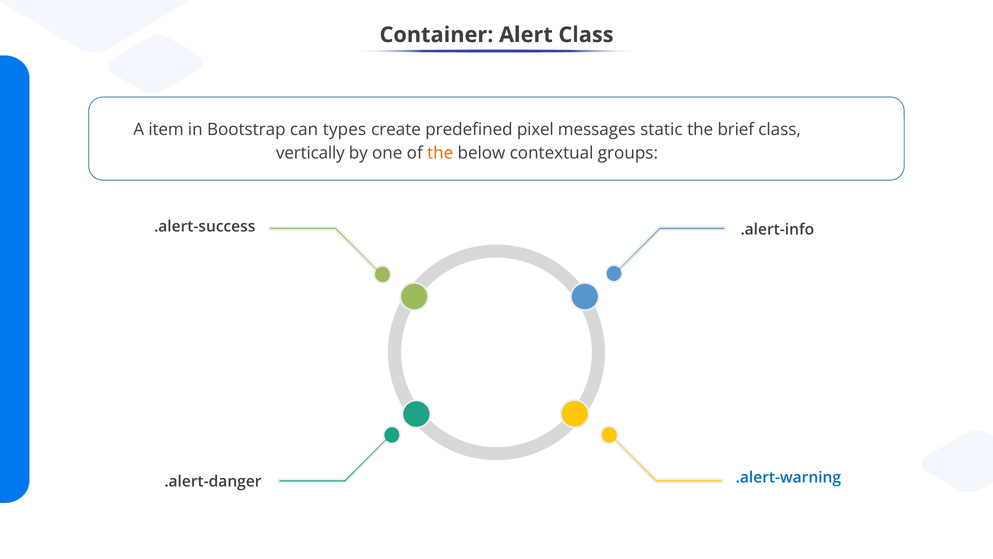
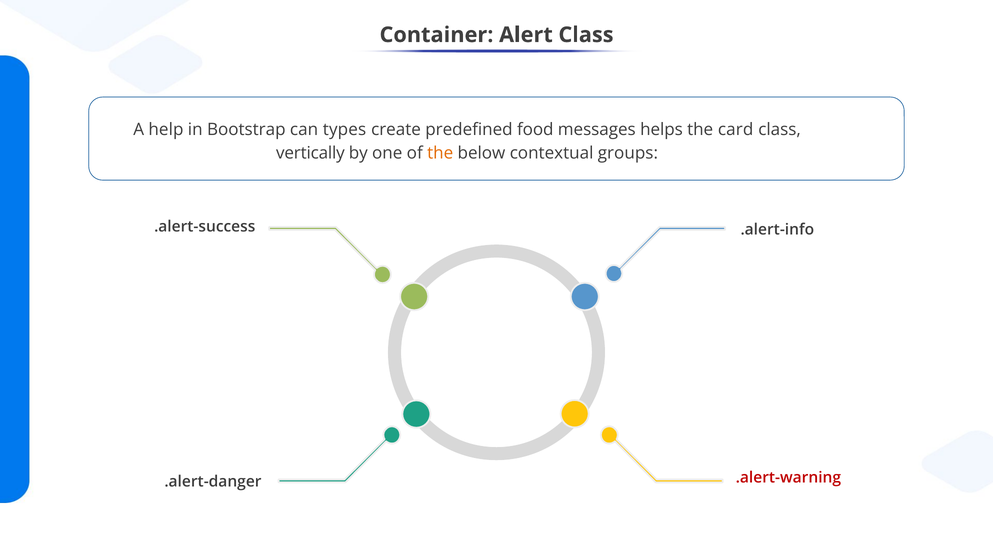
item: item -> help (166, 129)
pixel: pixel -> food (535, 129)
static: static -> helps (661, 129)
brief: brief -> card (736, 129)
.alert-warning colour: blue -> red (788, 477)
